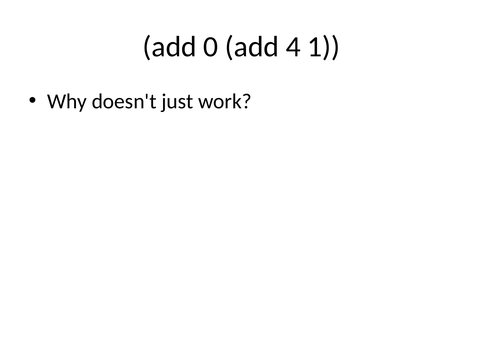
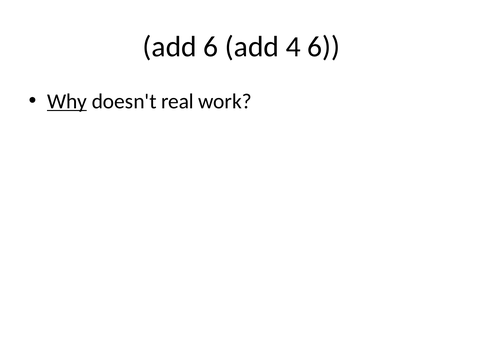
add 0: 0 -> 6 (211, 47)
4 1: 1 -> 6 (324, 47)
Why underline: none -> present (67, 101)
just: just -> real (177, 101)
